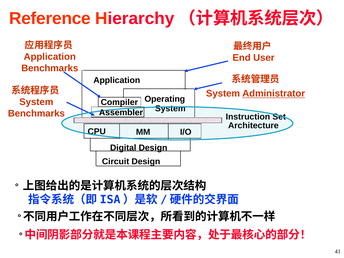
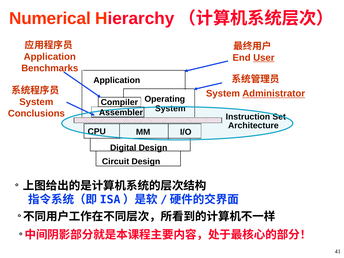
Reference: Reference -> Numerical (50, 18)
User underline: none -> present (264, 58)
Benchmarks: Benchmarks -> Conclusions (36, 114)
